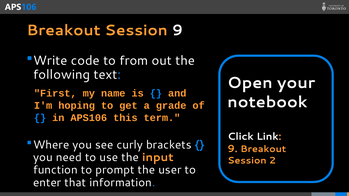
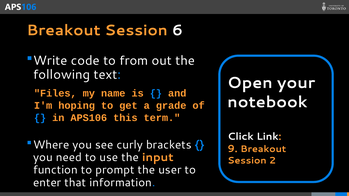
Session 9: 9 -> 6 (177, 30)
First: First -> Files (55, 93)
